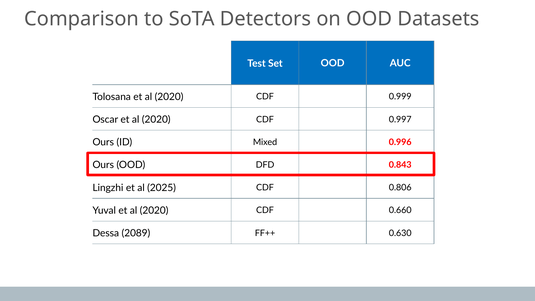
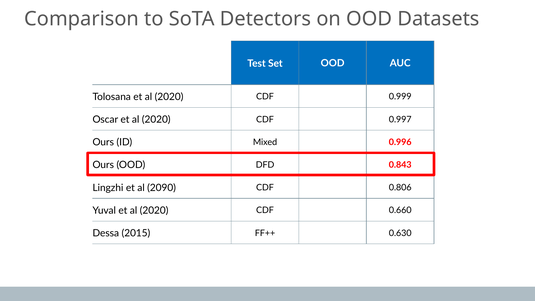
2025: 2025 -> 2090 (162, 188)
2089: 2089 -> 2015 (136, 233)
